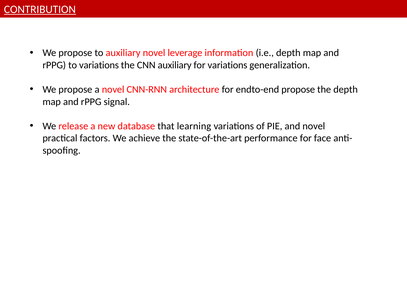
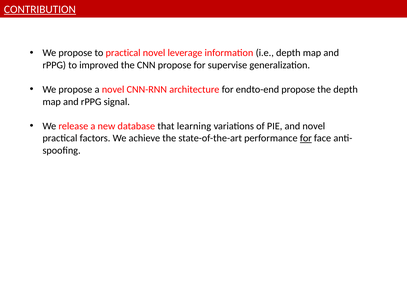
to auxiliary: auxiliary -> practical (123, 53)
to variations: variations -> improved (99, 65)
CNN auxiliary: auxiliary -> propose (175, 65)
for variations: variations -> supervise (227, 65)
for underline: none -> present (306, 138)
